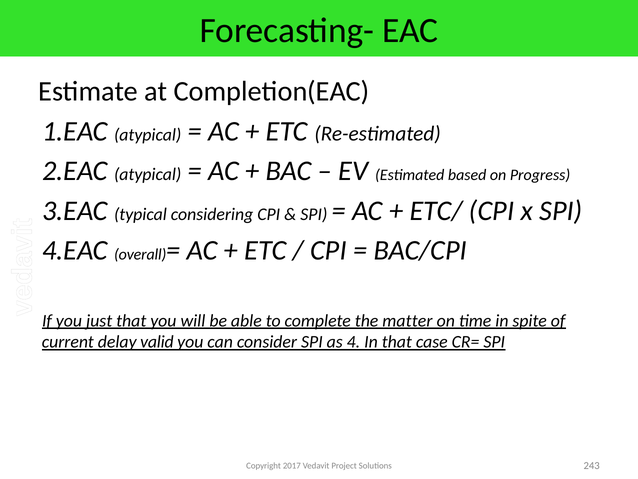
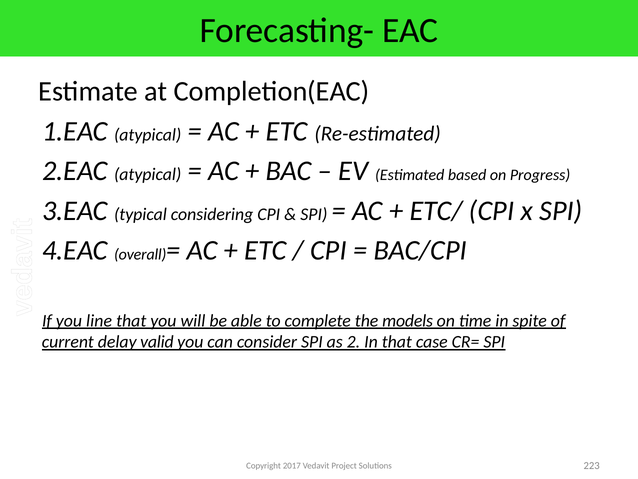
just: just -> line (99, 320)
matter: matter -> models (408, 320)
4: 4 -> 2 (353, 342)
243: 243 -> 223 (592, 465)
